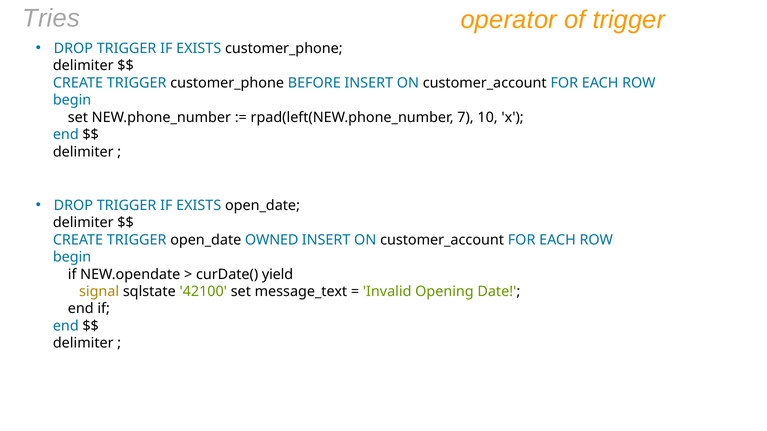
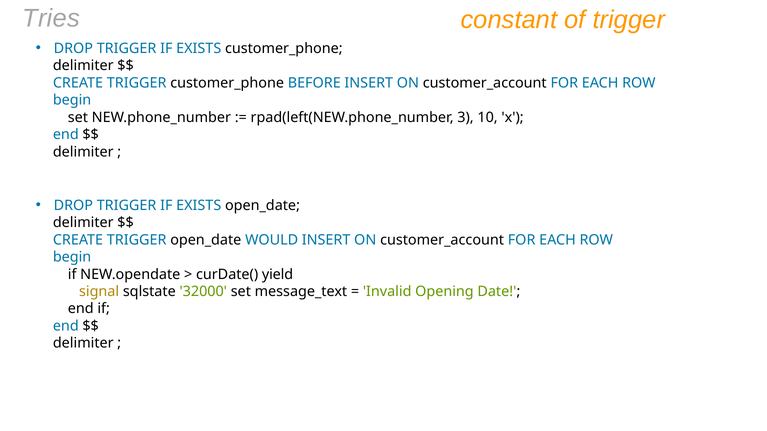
operator: operator -> constant (509, 20)
7: 7 -> 3 (466, 117)
OWNED: OWNED -> WOULD (272, 240)
42100: 42100 -> 32000 (203, 292)
